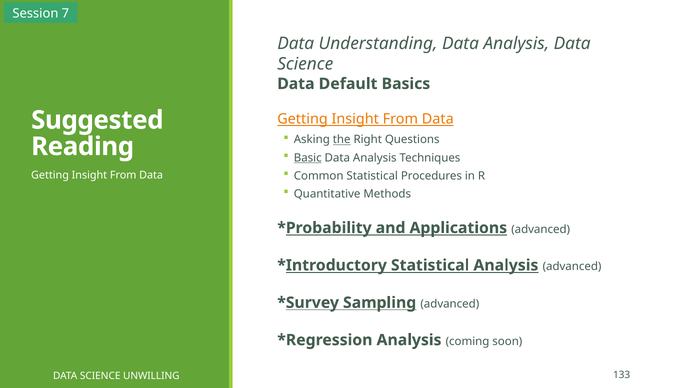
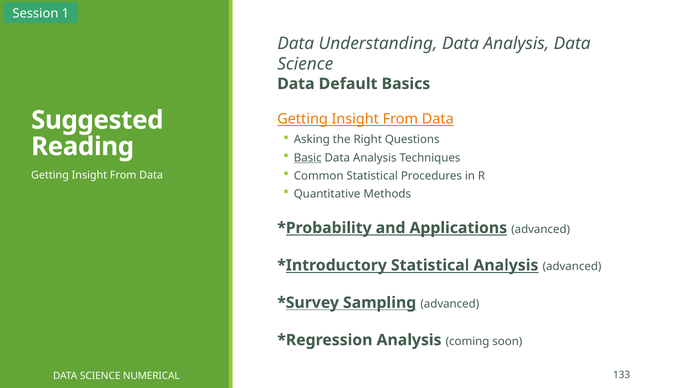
7: 7 -> 1 (65, 13)
the underline: present -> none (342, 140)
UNWILLING: UNWILLING -> NUMERICAL (151, 376)
